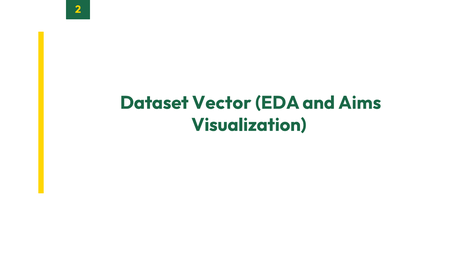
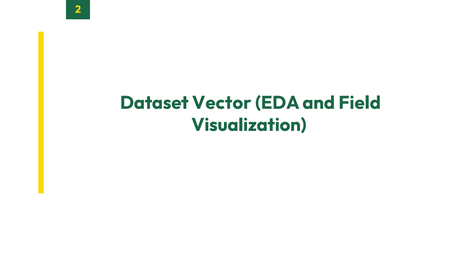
Aims: Aims -> Field (360, 103)
